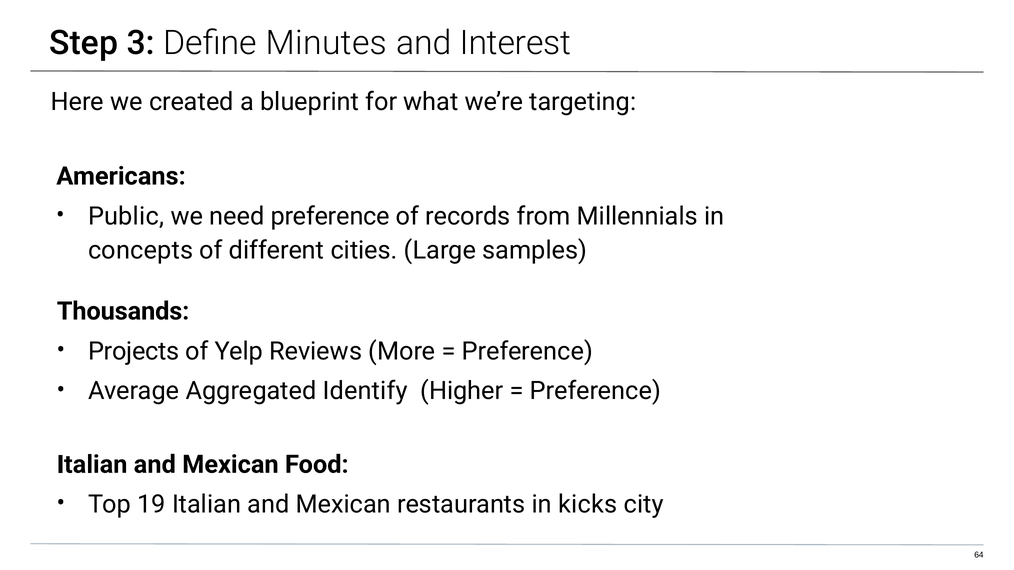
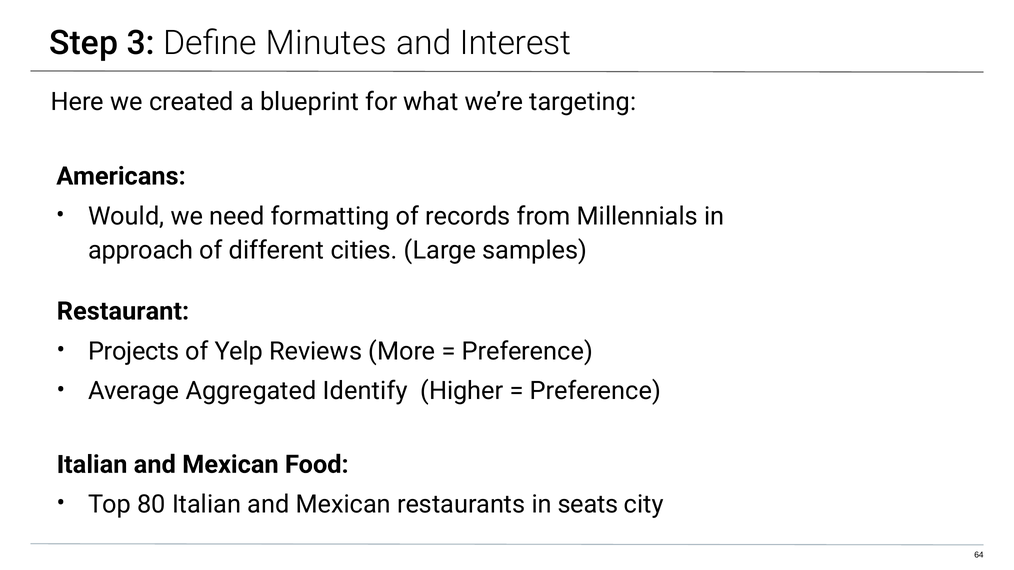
Public: Public -> Would (126, 216)
need preference: preference -> formatting (330, 216)
concepts: concepts -> approach (141, 251)
Thousands: Thousands -> Restaurant (123, 311)
19: 19 -> 80 (152, 505)
kicks: kicks -> seats (588, 505)
